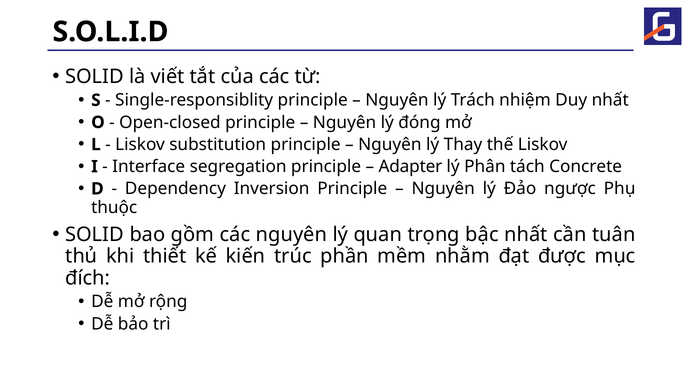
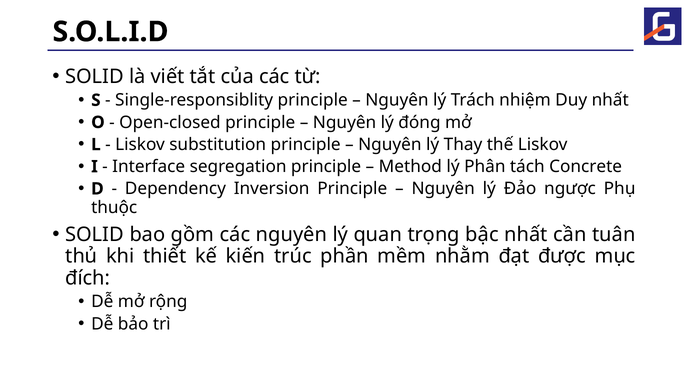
Adapter: Adapter -> Method (410, 167)
